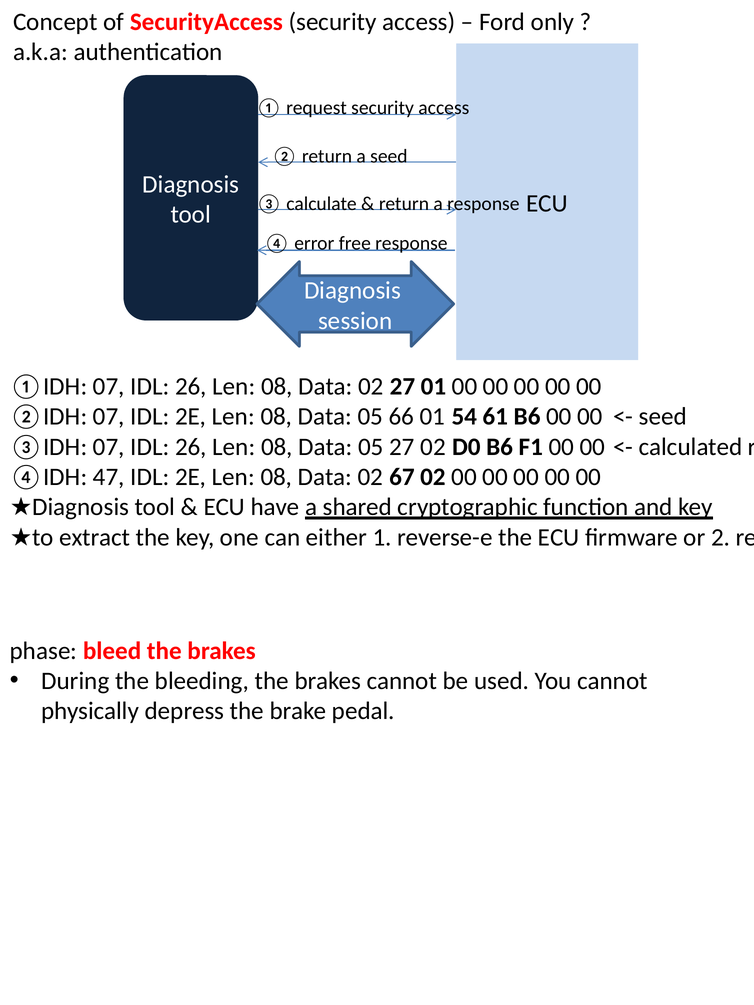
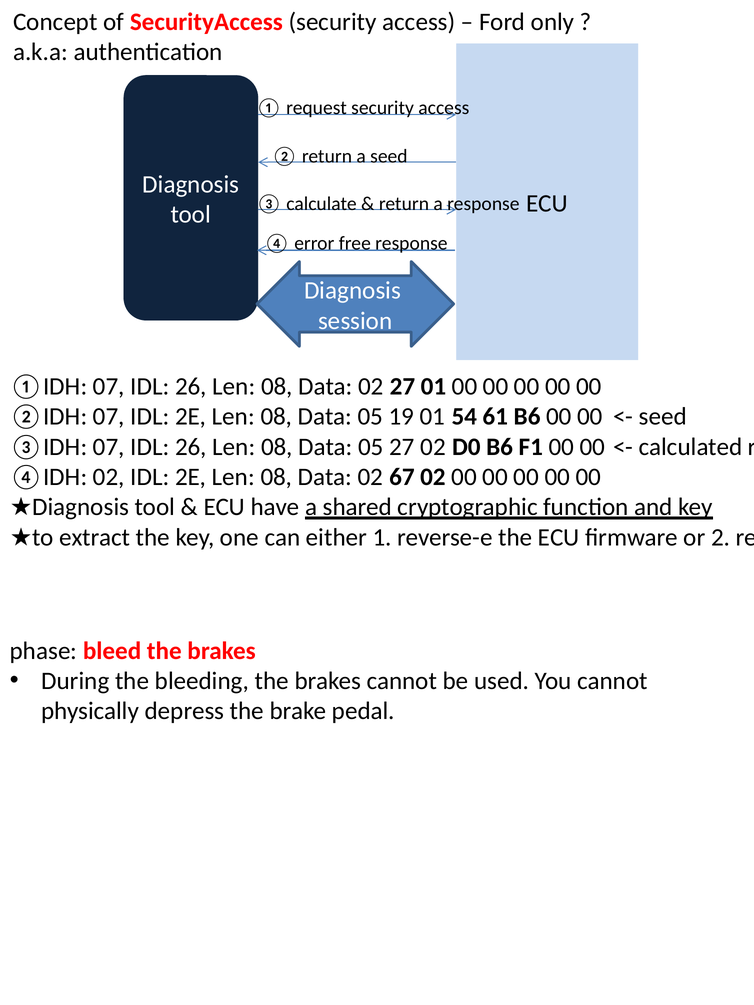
66: 66 -> 19 (401, 417)
④IDH 47: 47 -> 02 (109, 477)
